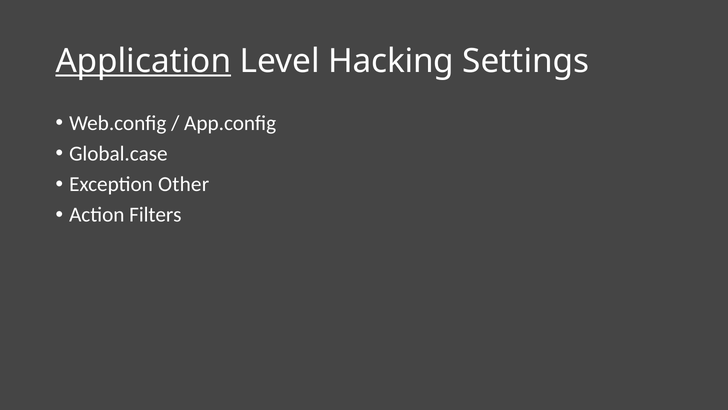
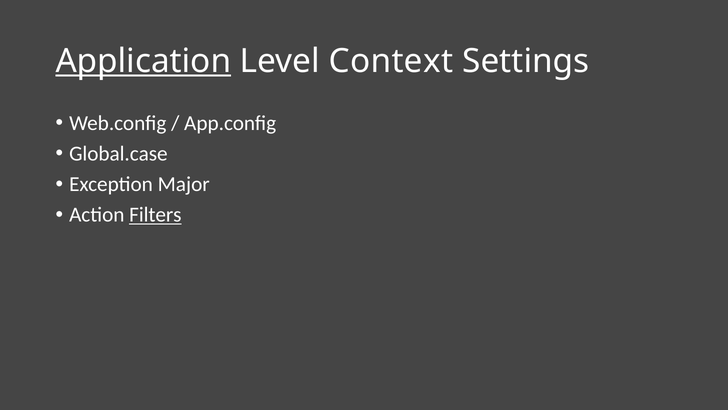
Hacking: Hacking -> Context (391, 61)
Other: Other -> Major (184, 184)
Filters underline: none -> present (155, 215)
